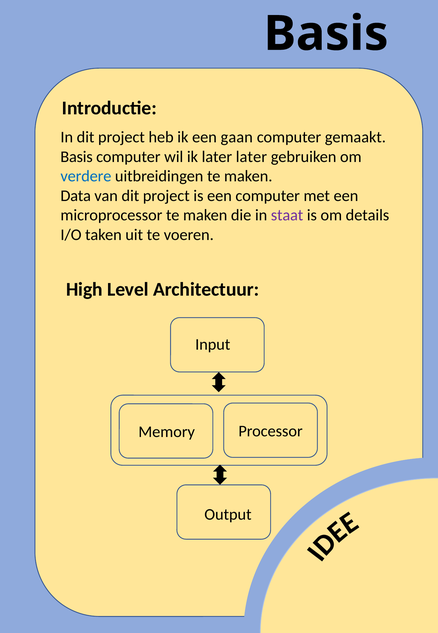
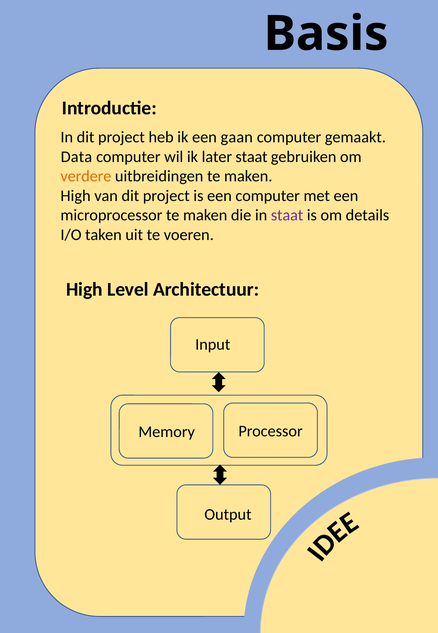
Basis: Basis -> Data (76, 157)
later later: later -> staat (252, 157)
verdere colour: blue -> orange (86, 176)
Data: Data -> High (76, 196)
